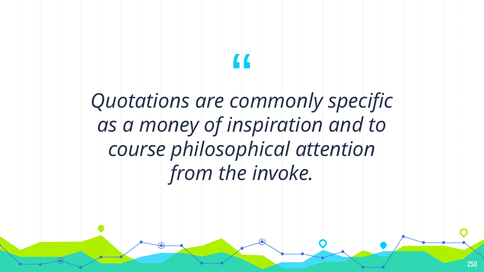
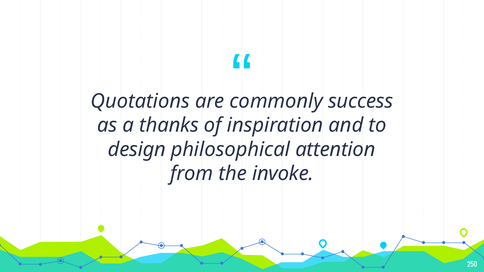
specific: specific -> success (361, 101)
money: money -> thanks (169, 125)
course: course -> design (137, 150)
